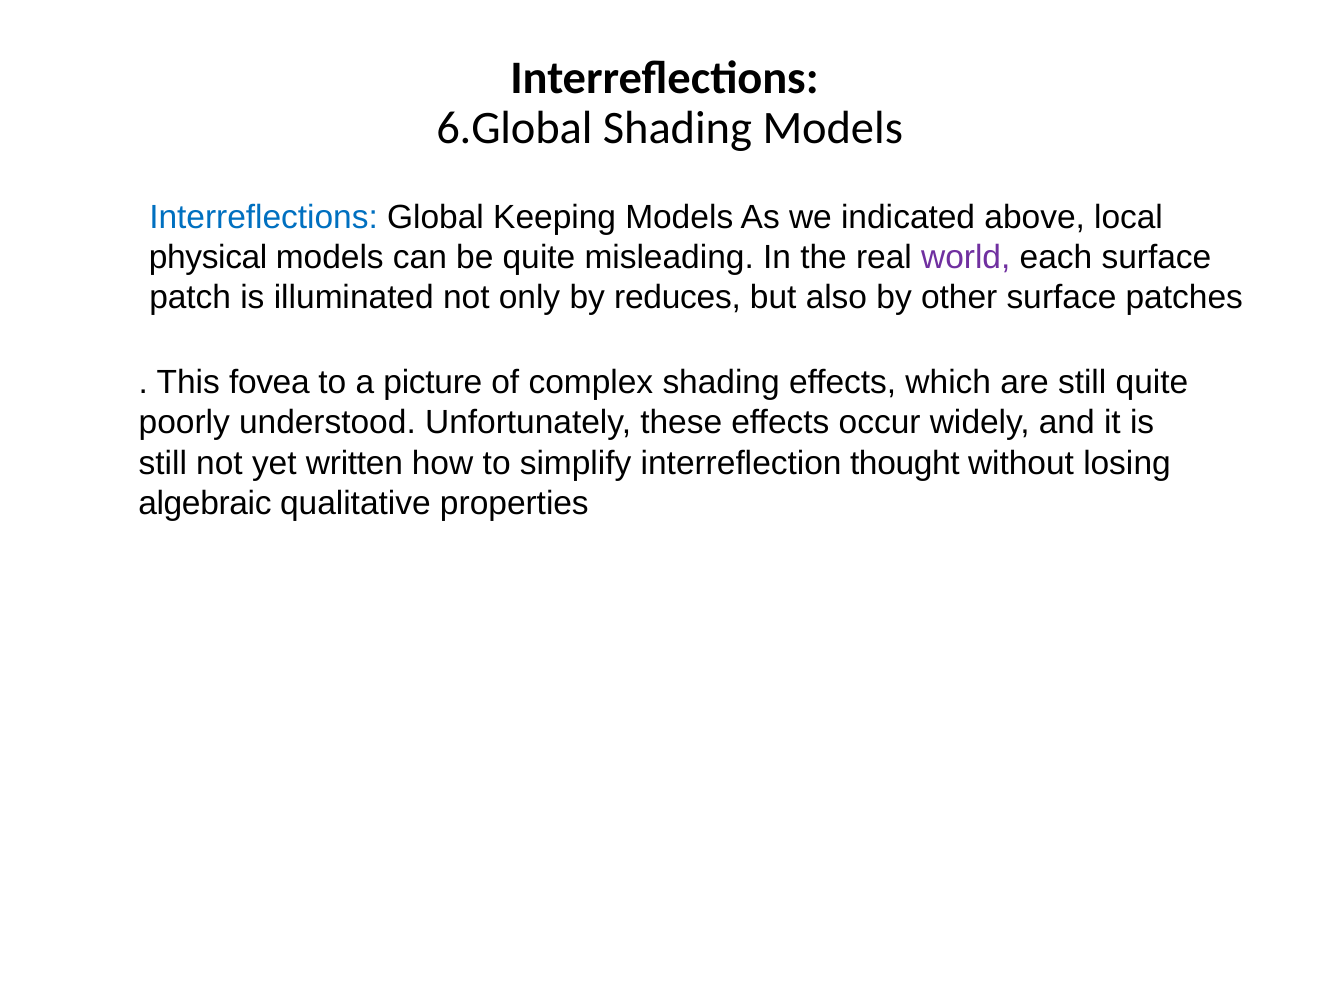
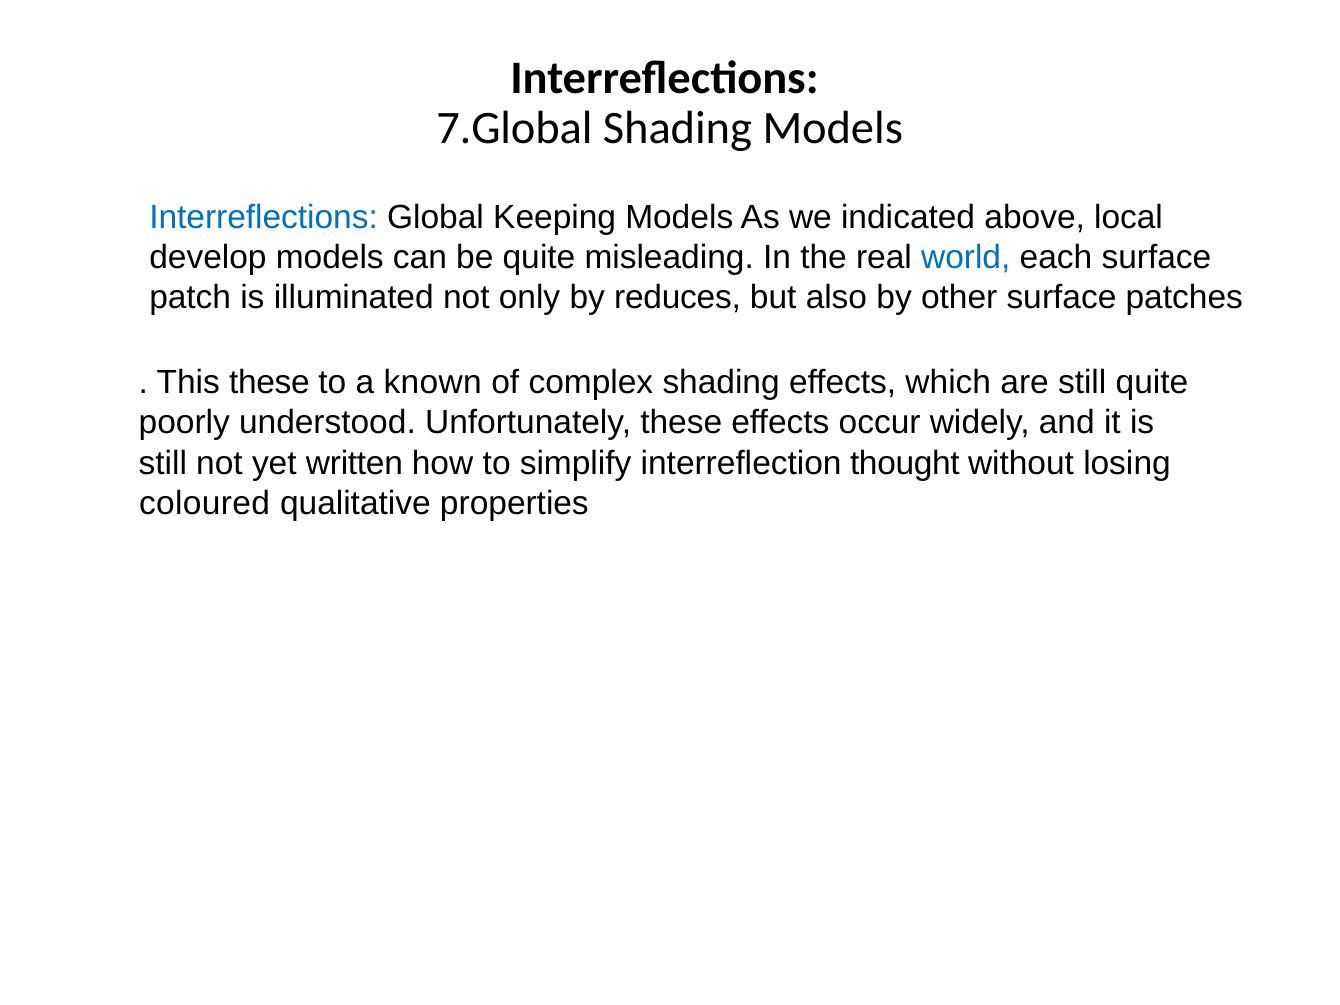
6.Global: 6.Global -> 7.Global (514, 128)
physical: physical -> develop (208, 258)
world colour: purple -> blue (966, 258)
This fovea: fovea -> these (269, 383)
picture: picture -> known (433, 383)
algebraic: algebraic -> coloured (205, 503)
